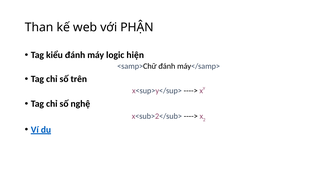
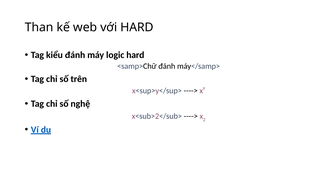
với PHẬN: PHẬN -> HARD (137, 27)
logic hiện: hiện -> hard (135, 55)
